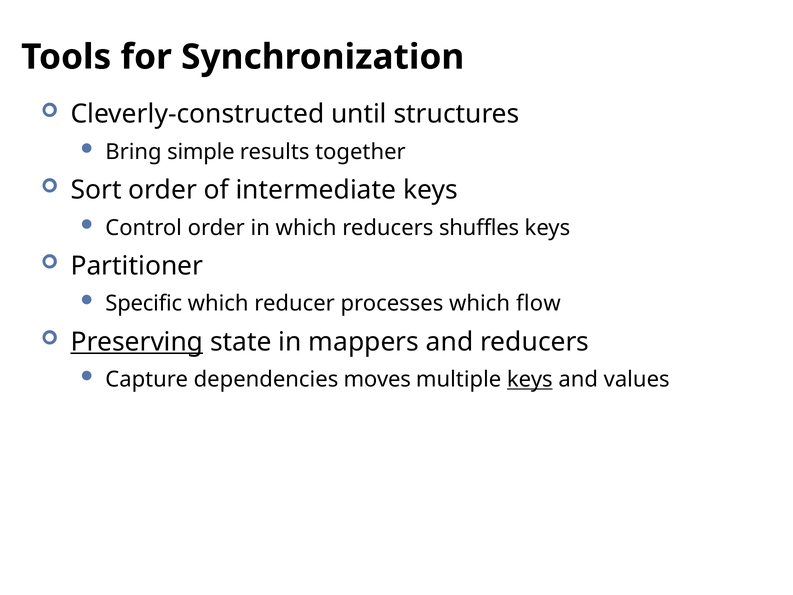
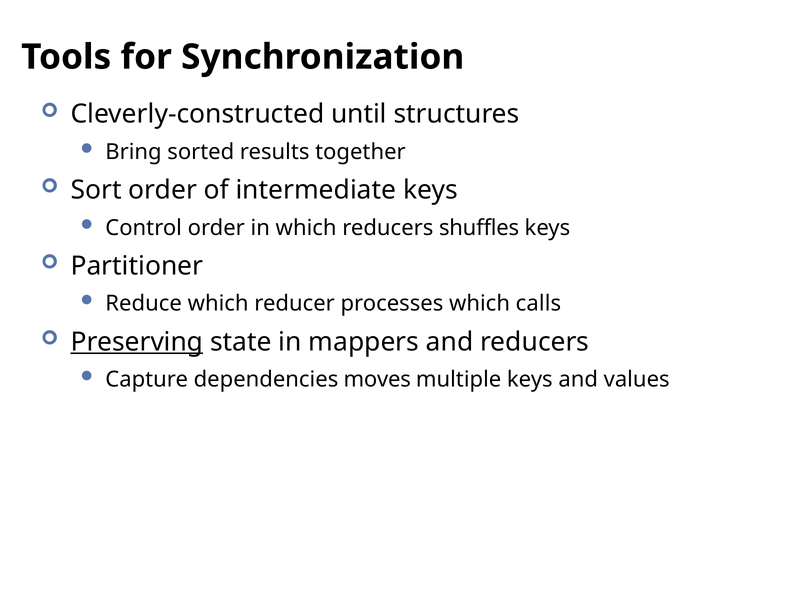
simple: simple -> sorted (201, 152)
Specific: Specific -> Reduce (144, 303)
flow: flow -> calls (538, 303)
keys underline: present -> none (530, 379)
